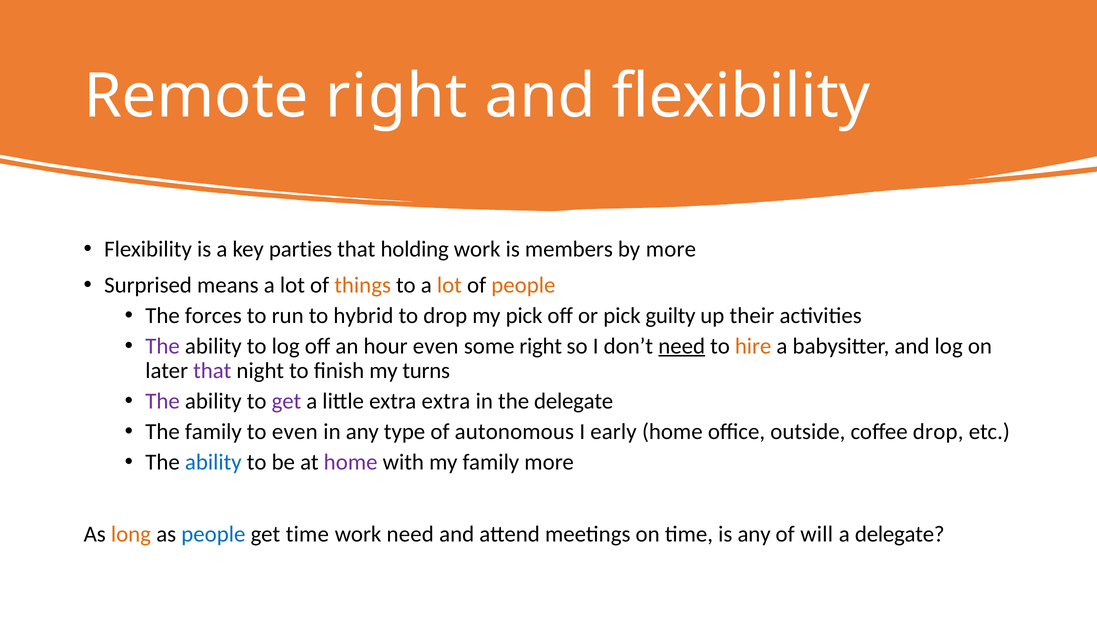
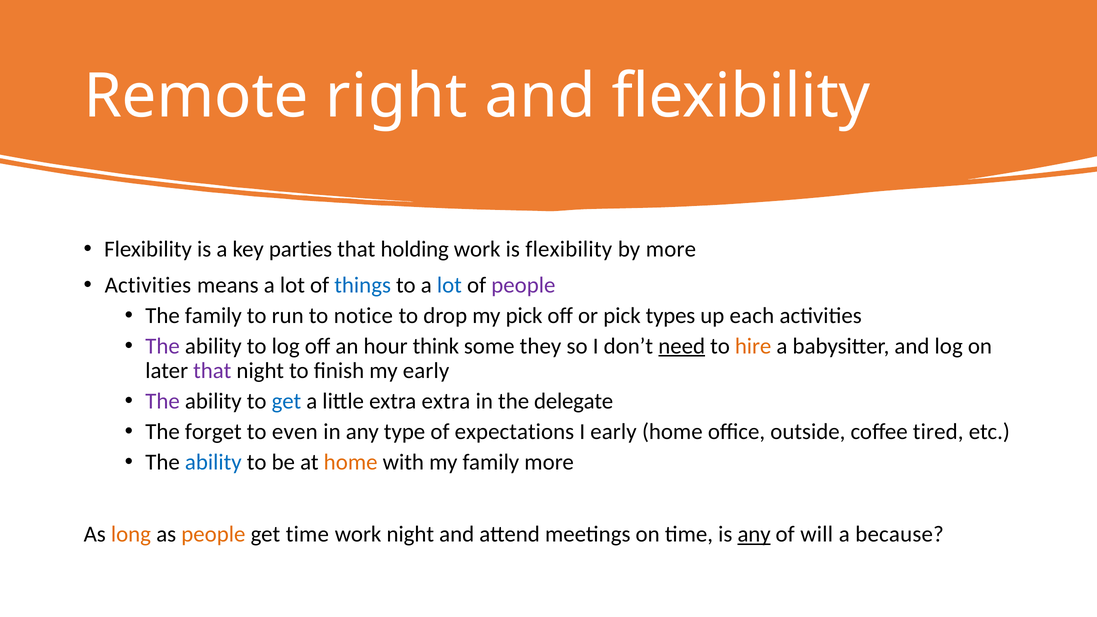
is members: members -> flexibility (569, 249)
Surprised: Surprised -> Activities (148, 285)
things colour: orange -> blue (363, 285)
lot colour: orange -> blue (449, 285)
people colour: orange -> purple (523, 285)
The forces: forces -> family (213, 316)
hybrid: hybrid -> notice (363, 316)
guilty: guilty -> types (670, 316)
their: their -> each (752, 316)
hour even: even -> think (436, 346)
some right: right -> they (541, 346)
my turns: turns -> early (426, 371)
get colour: purple -> blue (286, 401)
The family: family -> forget (213, 432)
autonomous: autonomous -> expectations (514, 432)
coffee drop: drop -> tired (938, 432)
home colour: purple -> orange (351, 462)
people colour: blue -> orange (213, 534)
work need: need -> night (410, 534)
any underline: none -> present (754, 534)
a delegate: delegate -> because (900, 534)
